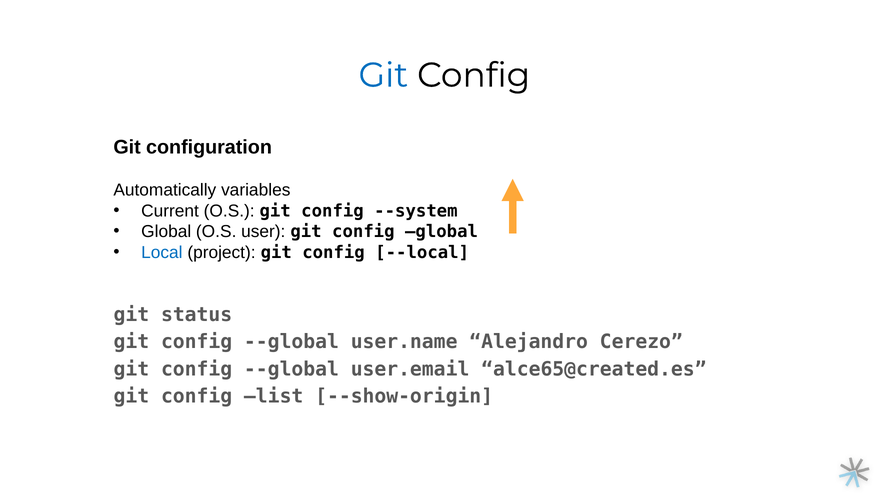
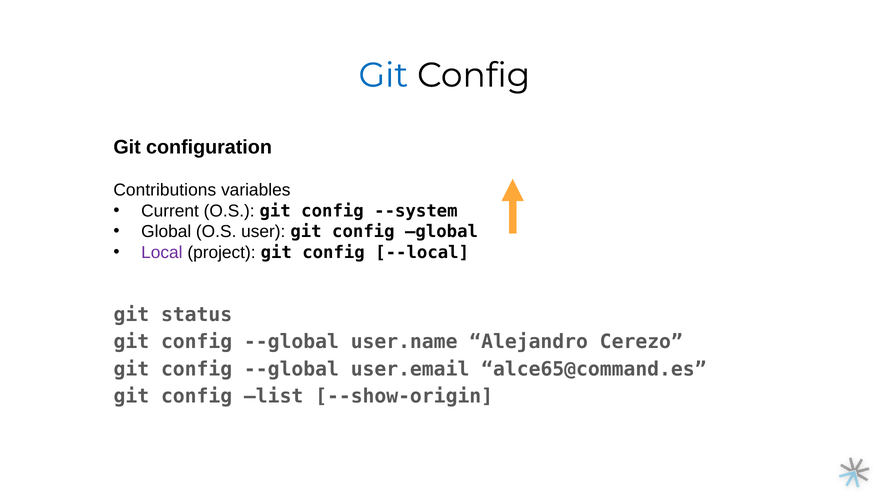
Automatically: Automatically -> Contributions (165, 190)
Local colour: blue -> purple (162, 252)
alce65@created.es: alce65@created.es -> alce65@command.es (594, 369)
